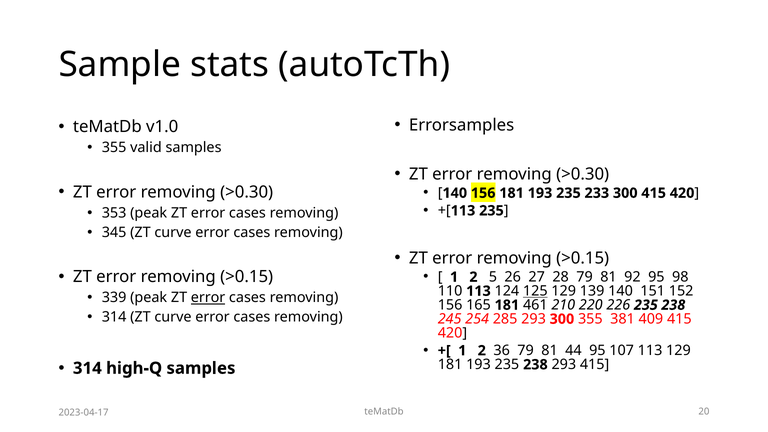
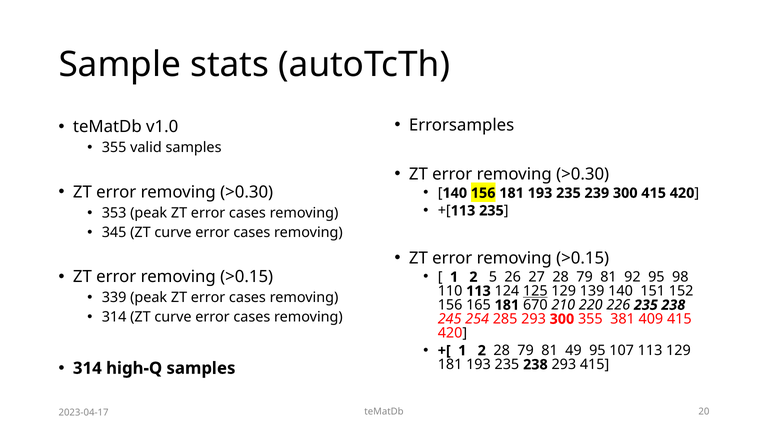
233: 233 -> 239 (597, 193)
error underline: present -> none (208, 298)
461: 461 -> 670 (535, 305)
2 36: 36 -> 28 (502, 351)
44: 44 -> 49 (573, 351)
